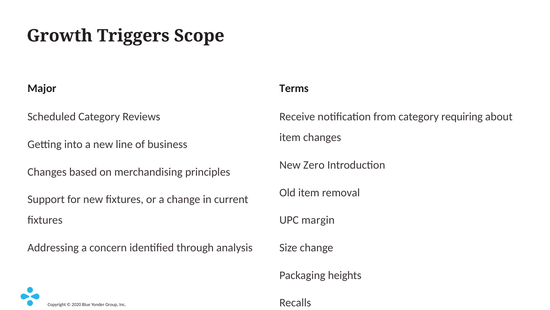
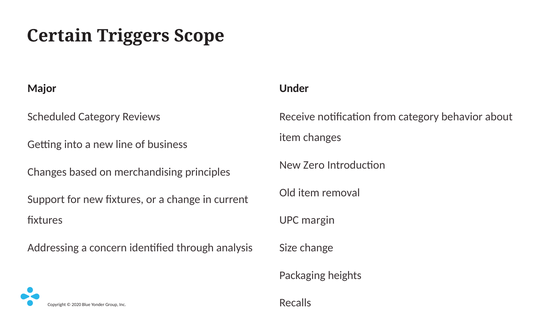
Growth: Growth -> Certain (60, 36)
Terms: Terms -> Under (294, 88)
requiring: requiring -> behavior (462, 117)
